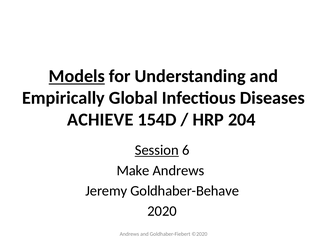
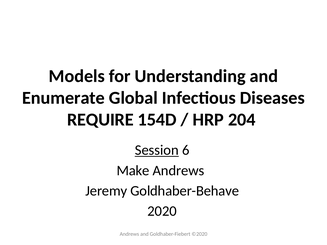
Models underline: present -> none (77, 76)
Empirically: Empirically -> Enumerate (63, 98)
ACHIEVE: ACHIEVE -> REQUIRE (100, 120)
